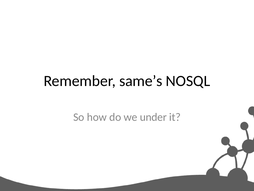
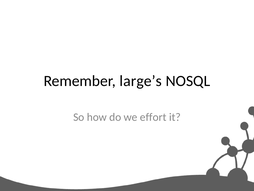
same’s: same’s -> large’s (141, 81)
under: under -> effort (153, 117)
